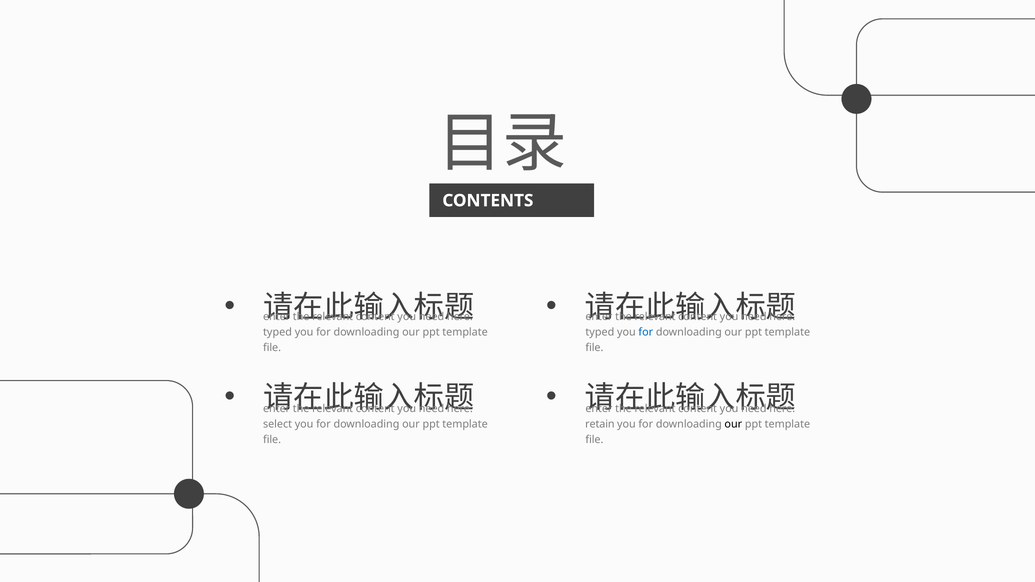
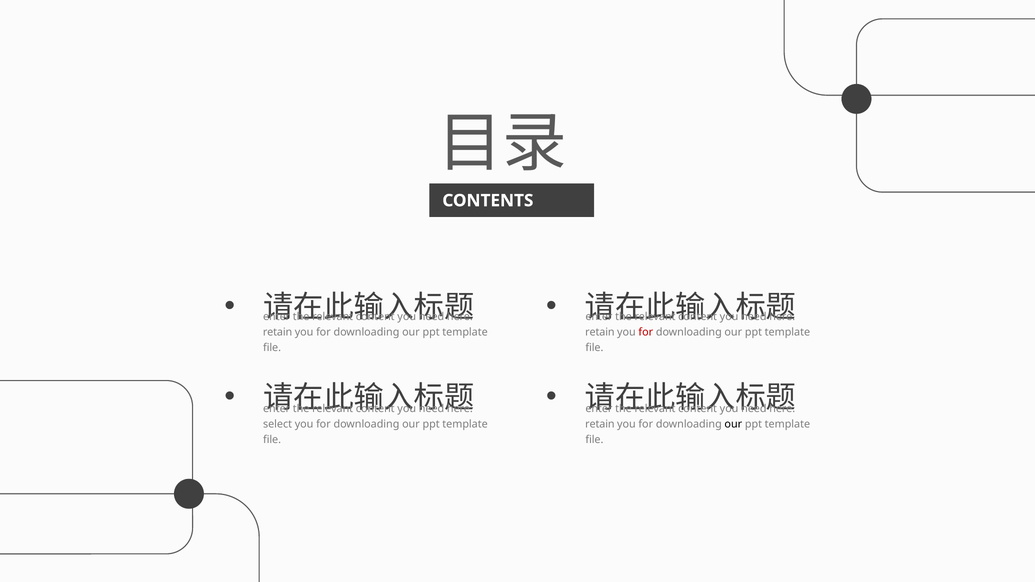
typed: typed -> retain (278, 332)
typed: typed -> retain (600, 332)
for colour: blue -> red (646, 332)
